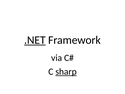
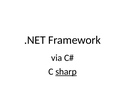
.NET underline: present -> none (35, 40)
